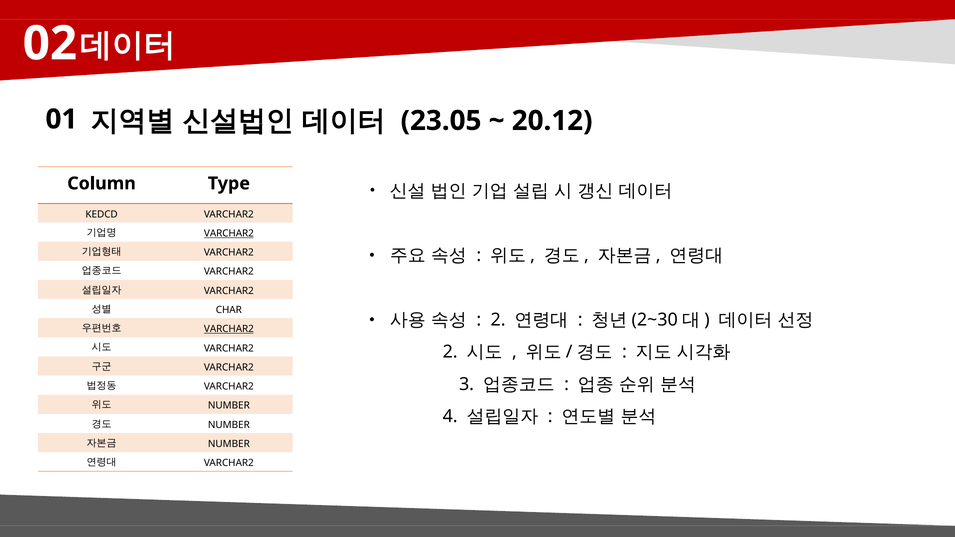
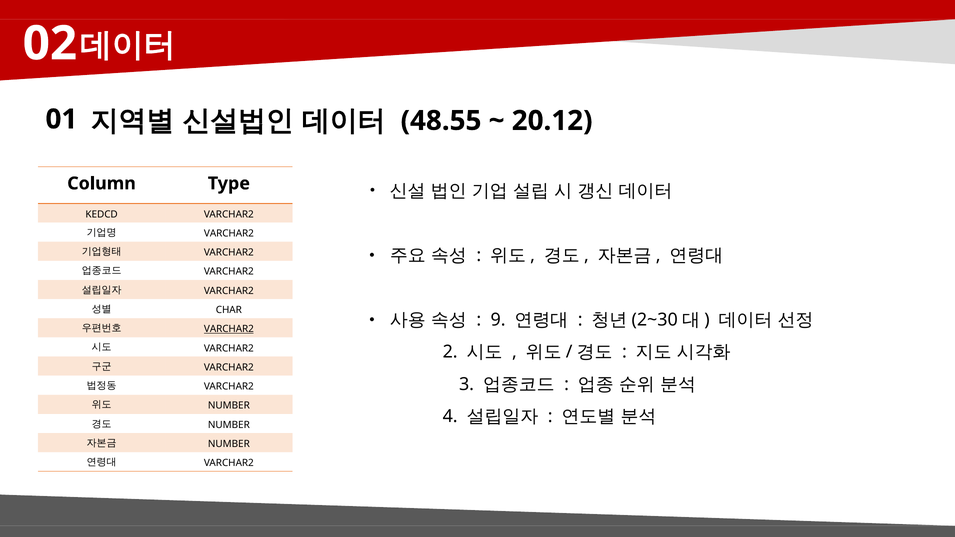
23.05: 23.05 -> 48.55 (441, 121)
VARCHAR2 underline: present -> none (229, 233)
2: 2 -> 9 (498, 320)
